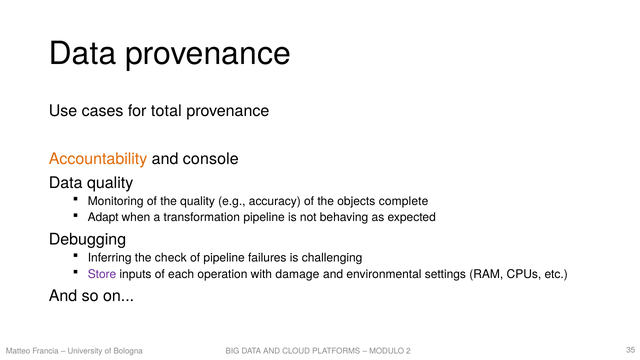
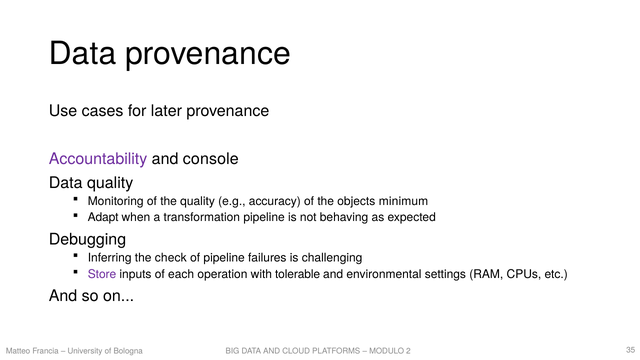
total: total -> later (166, 111)
Accountability colour: orange -> purple (98, 159)
complete: complete -> minimum (404, 201)
damage: damage -> tolerable (298, 274)
